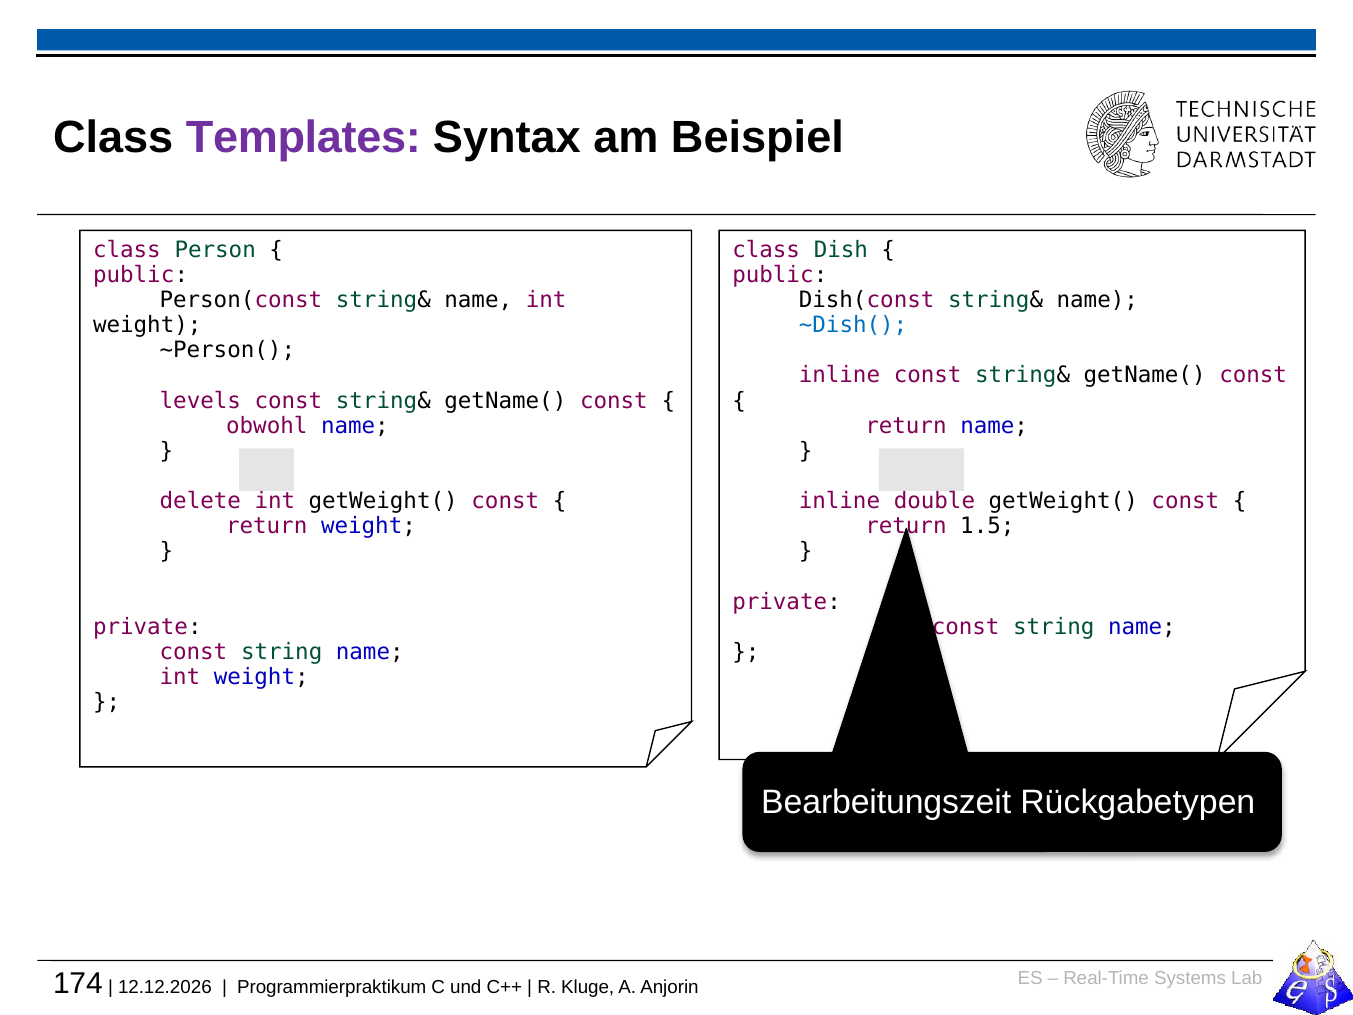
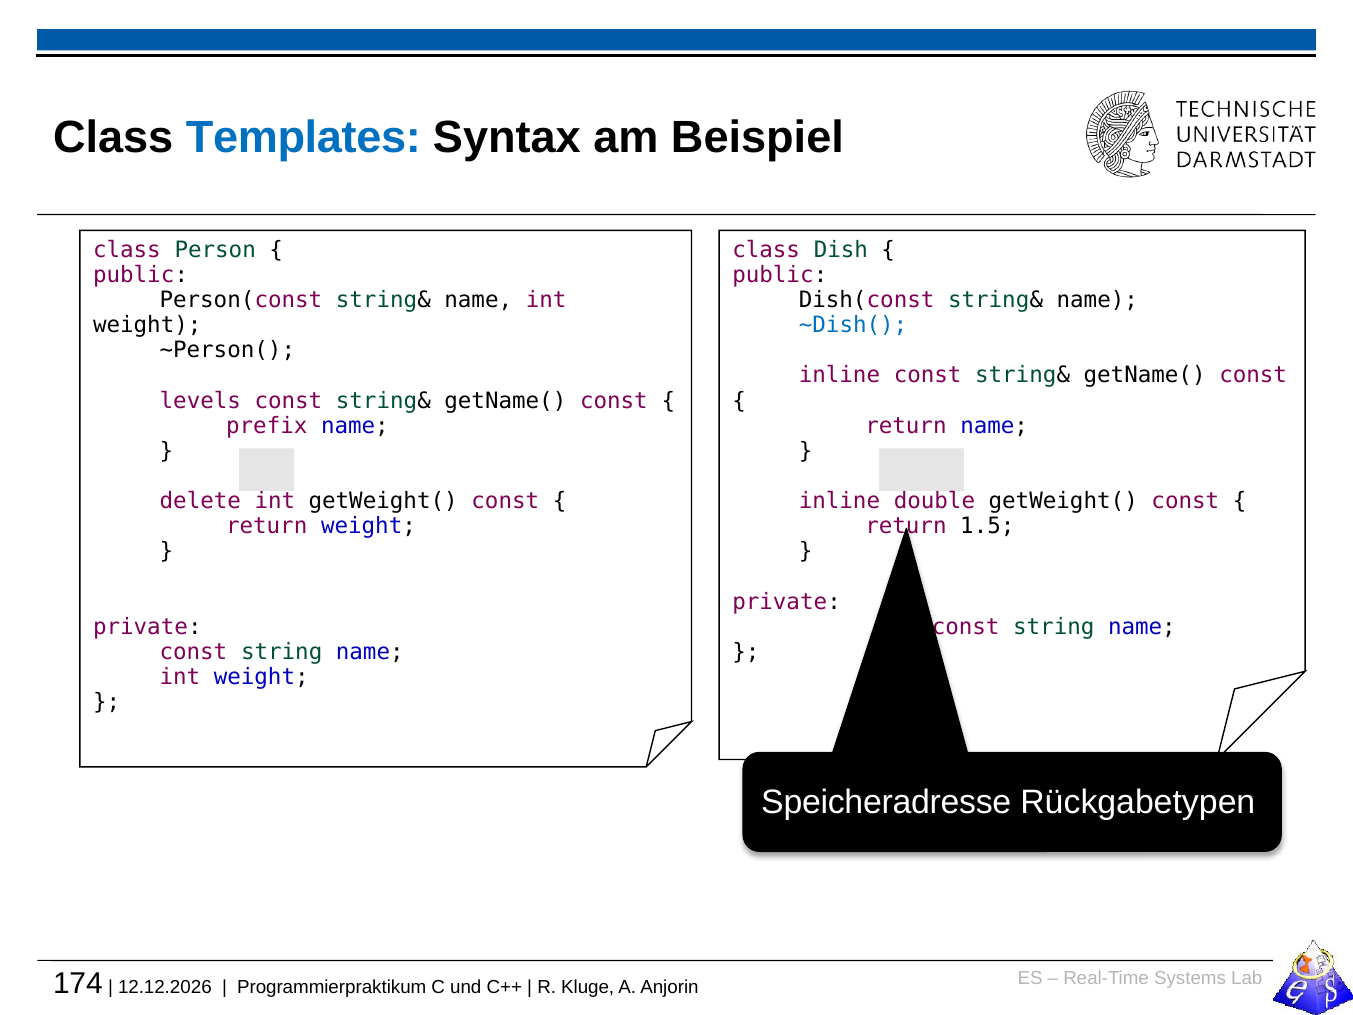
Templates colour: purple -> blue (303, 137)
obwohl: obwohl -> prefix (267, 426)
Bearbeitungszeit: Bearbeitungszeit -> Speicheradresse (886, 802)
